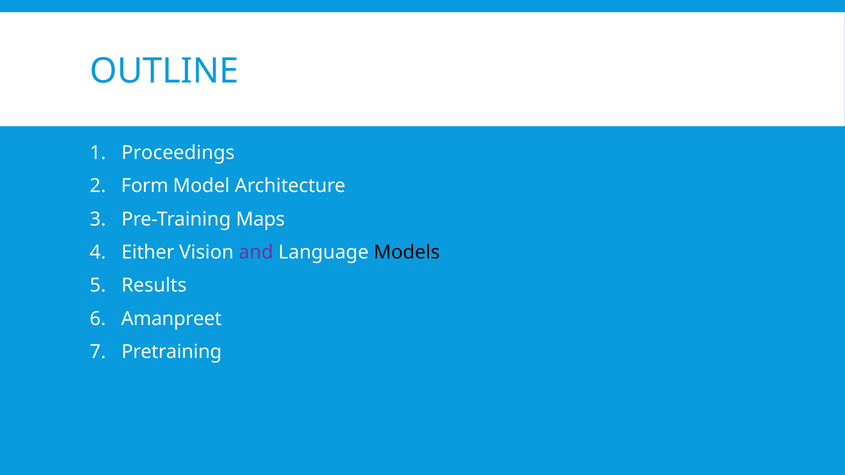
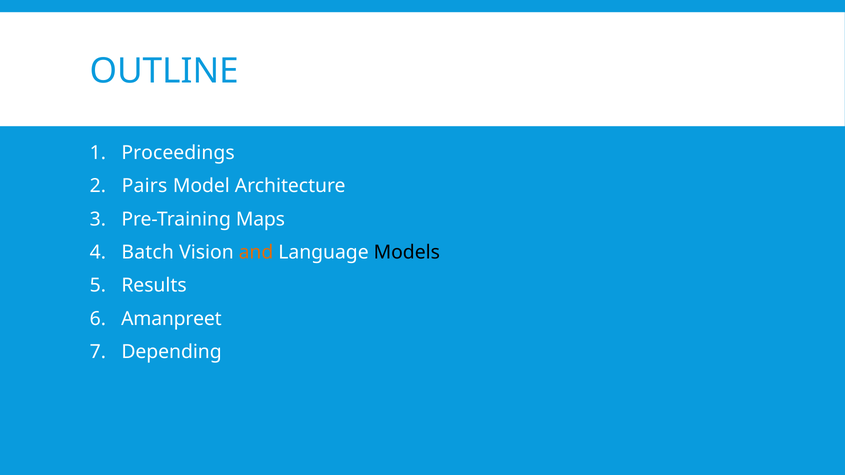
Form: Form -> Pairs (145, 186)
Either: Either -> Batch (148, 253)
and colour: purple -> orange (256, 253)
Pretraining: Pretraining -> Depending (172, 352)
